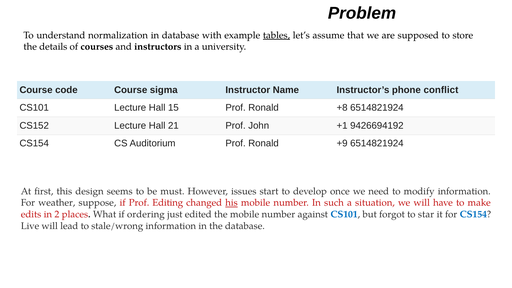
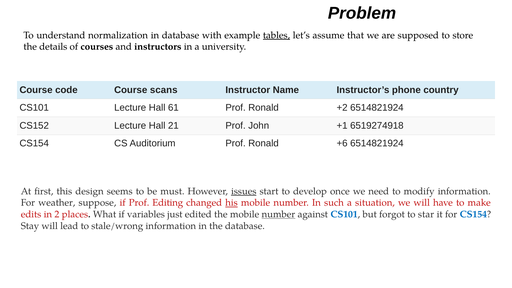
sigma: sigma -> scans (164, 90)
conflict: conflict -> country (441, 90)
15: 15 -> 61 (173, 108)
+8: +8 -> +2 (342, 108)
9426694192: 9426694192 -> 6519274918 (377, 126)
+9: +9 -> +6 (342, 143)
issues underline: none -> present (244, 191)
ordering: ordering -> variables (146, 214)
number underline: none -> present (278, 214)
Live: Live -> Stay (30, 226)
